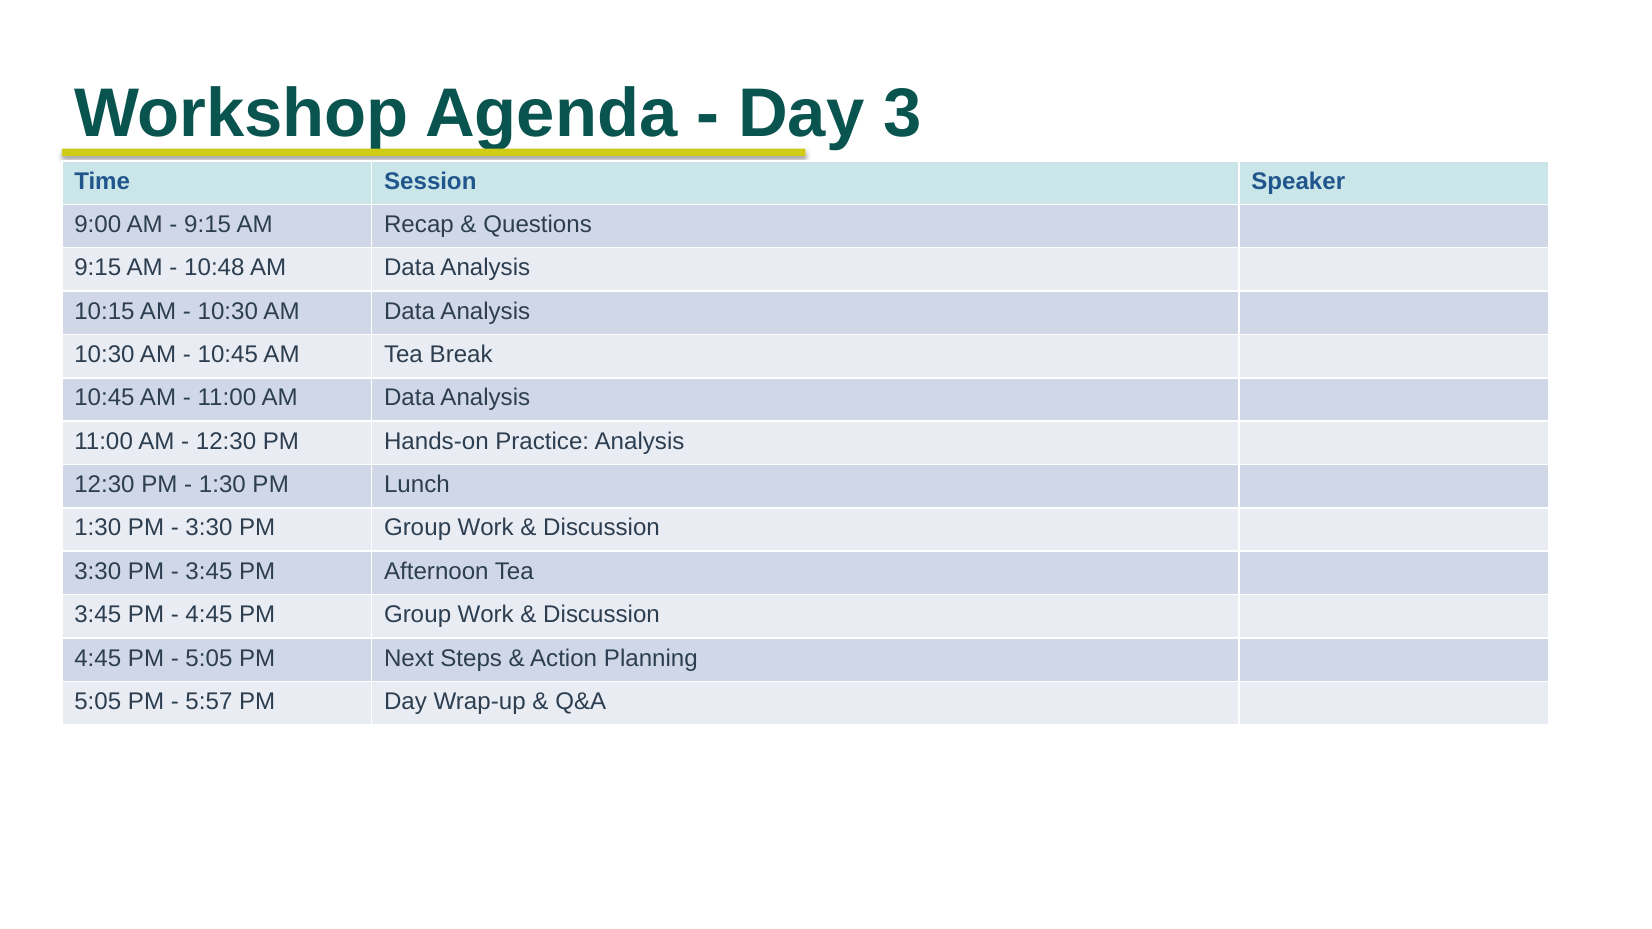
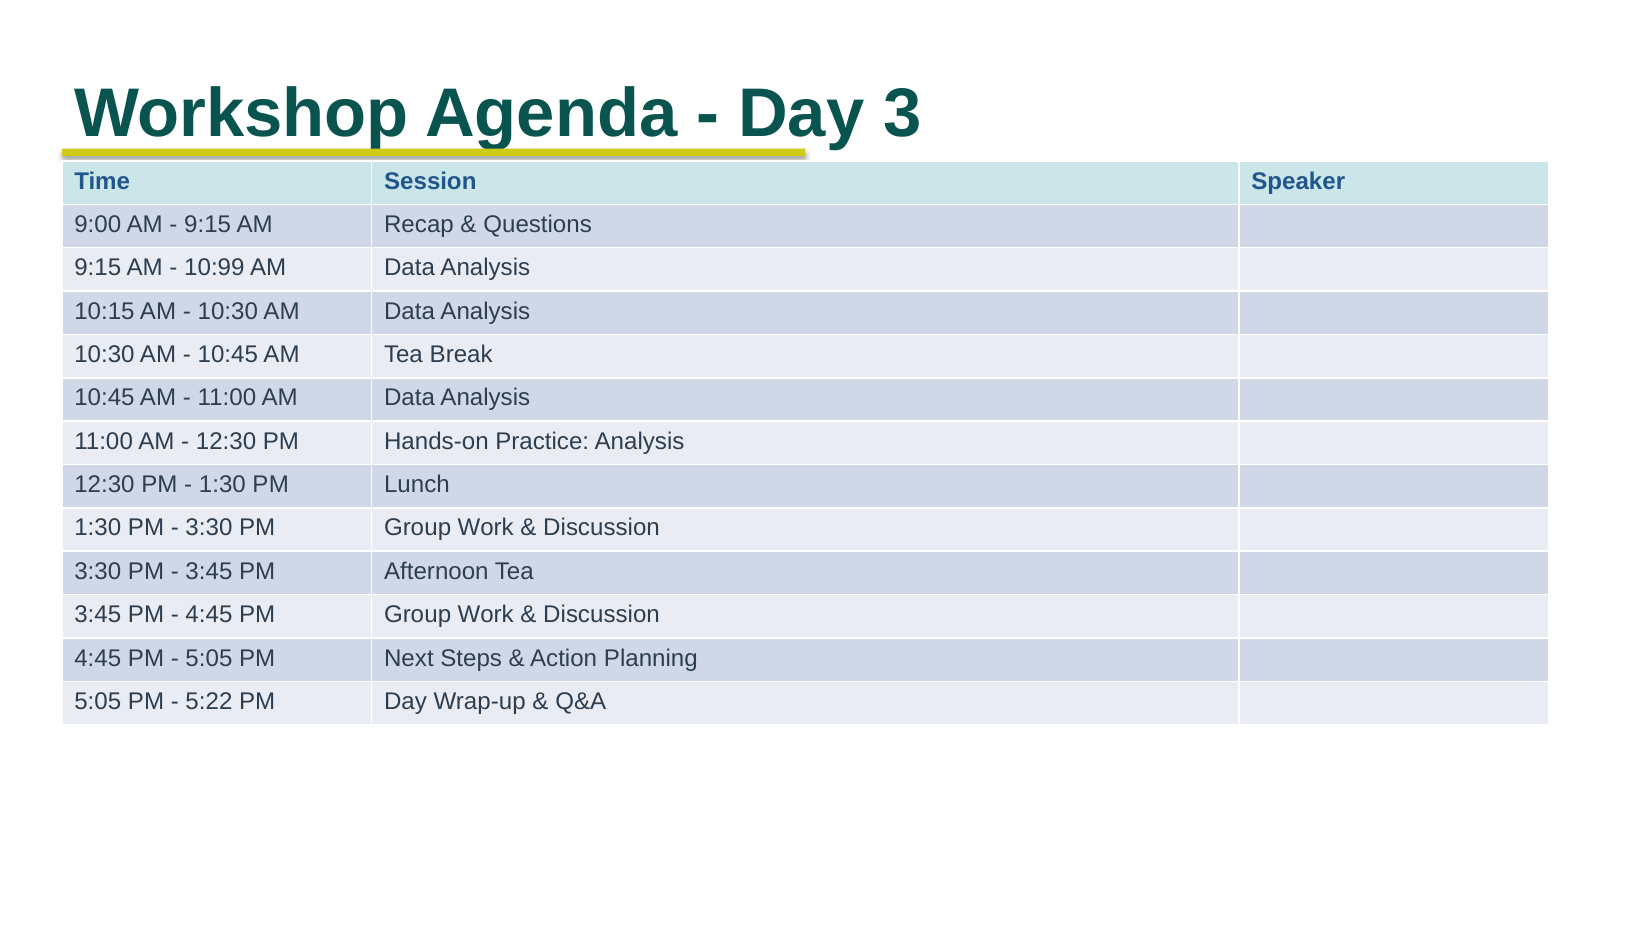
10:48: 10:48 -> 10:99 (214, 268)
5:57: 5:57 -> 5:22 (209, 702)
